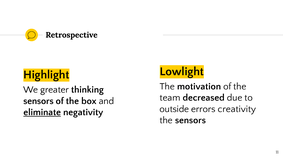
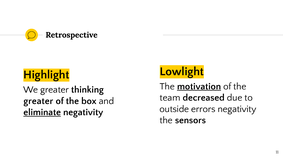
motivation underline: none -> present (199, 86)
sensors: sensors -> greater (38, 101)
errors creativity: creativity -> negativity (237, 109)
